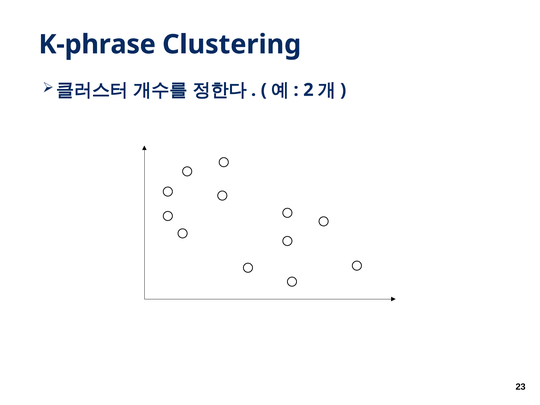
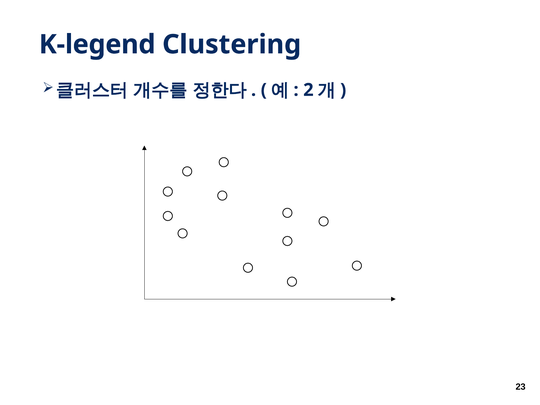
K-phrase: K-phrase -> K-legend (97, 44)
